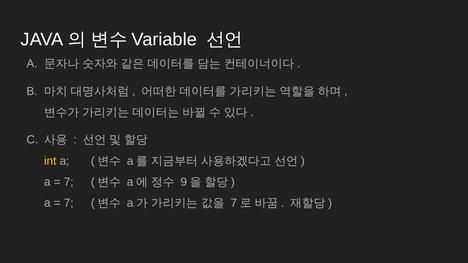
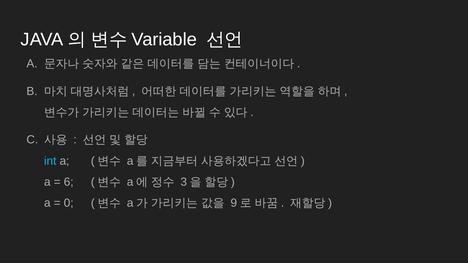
int colour: yellow -> light blue (50, 161)
7: 7 -> 6 (69, 182)
9: 9 -> 3 (184, 182)
7: 7 -> 0 (69, 203)
7: 7 -> 9 (234, 203)
